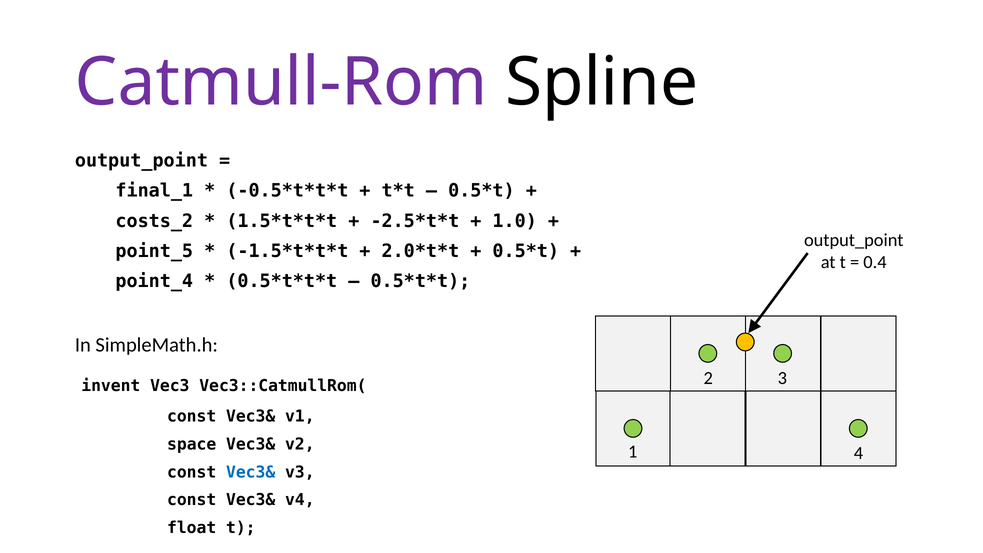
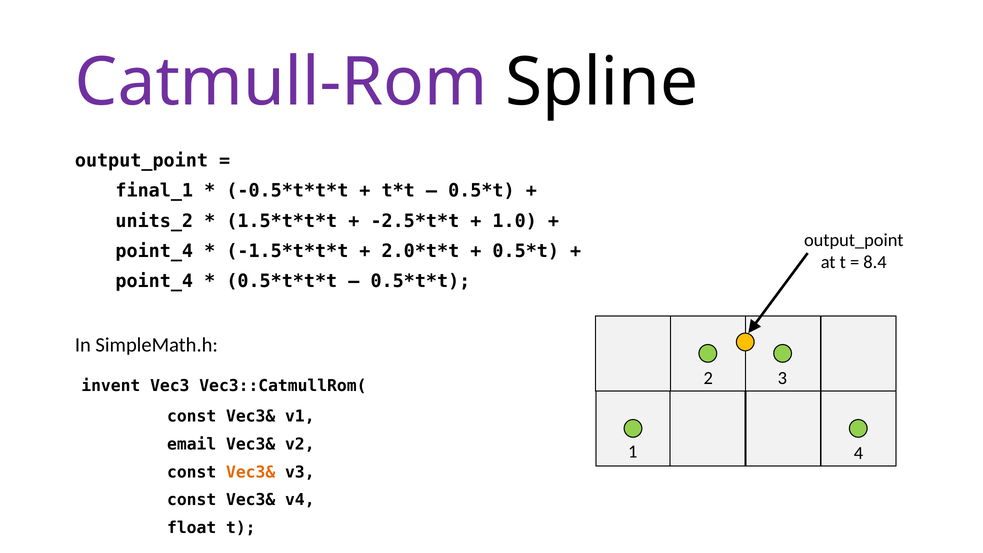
costs_2: costs_2 -> units_2 (154, 221)
point_5: point_5 -> point_4 (154, 251)
0.4: 0.4 -> 8.4 (875, 262)
space: space -> email (192, 444)
Vec3& colour: blue -> orange (251, 472)
